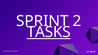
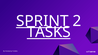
SPRINT underline: none -> present (42, 21)
